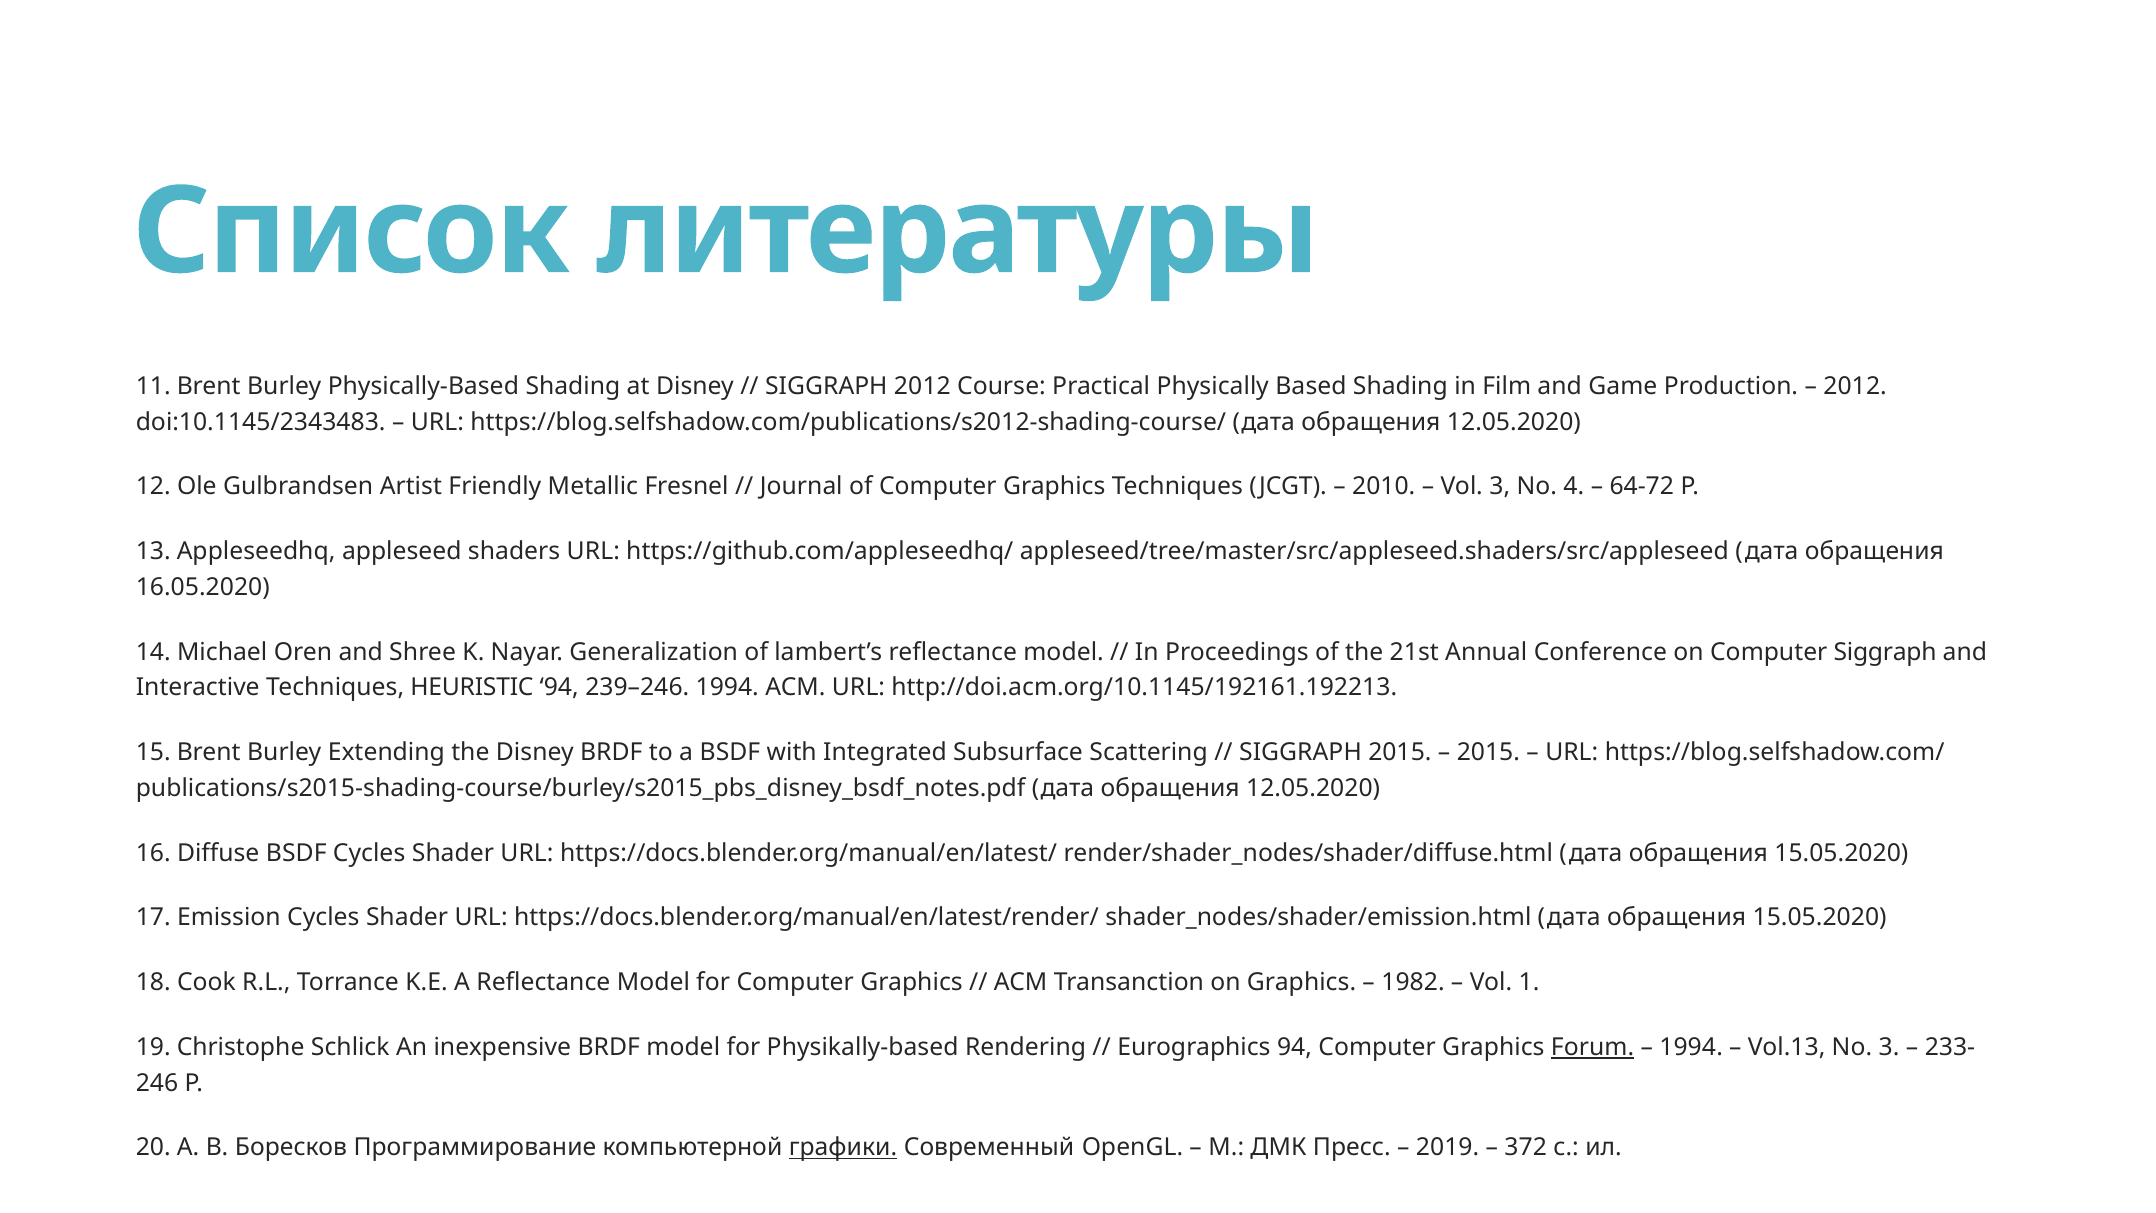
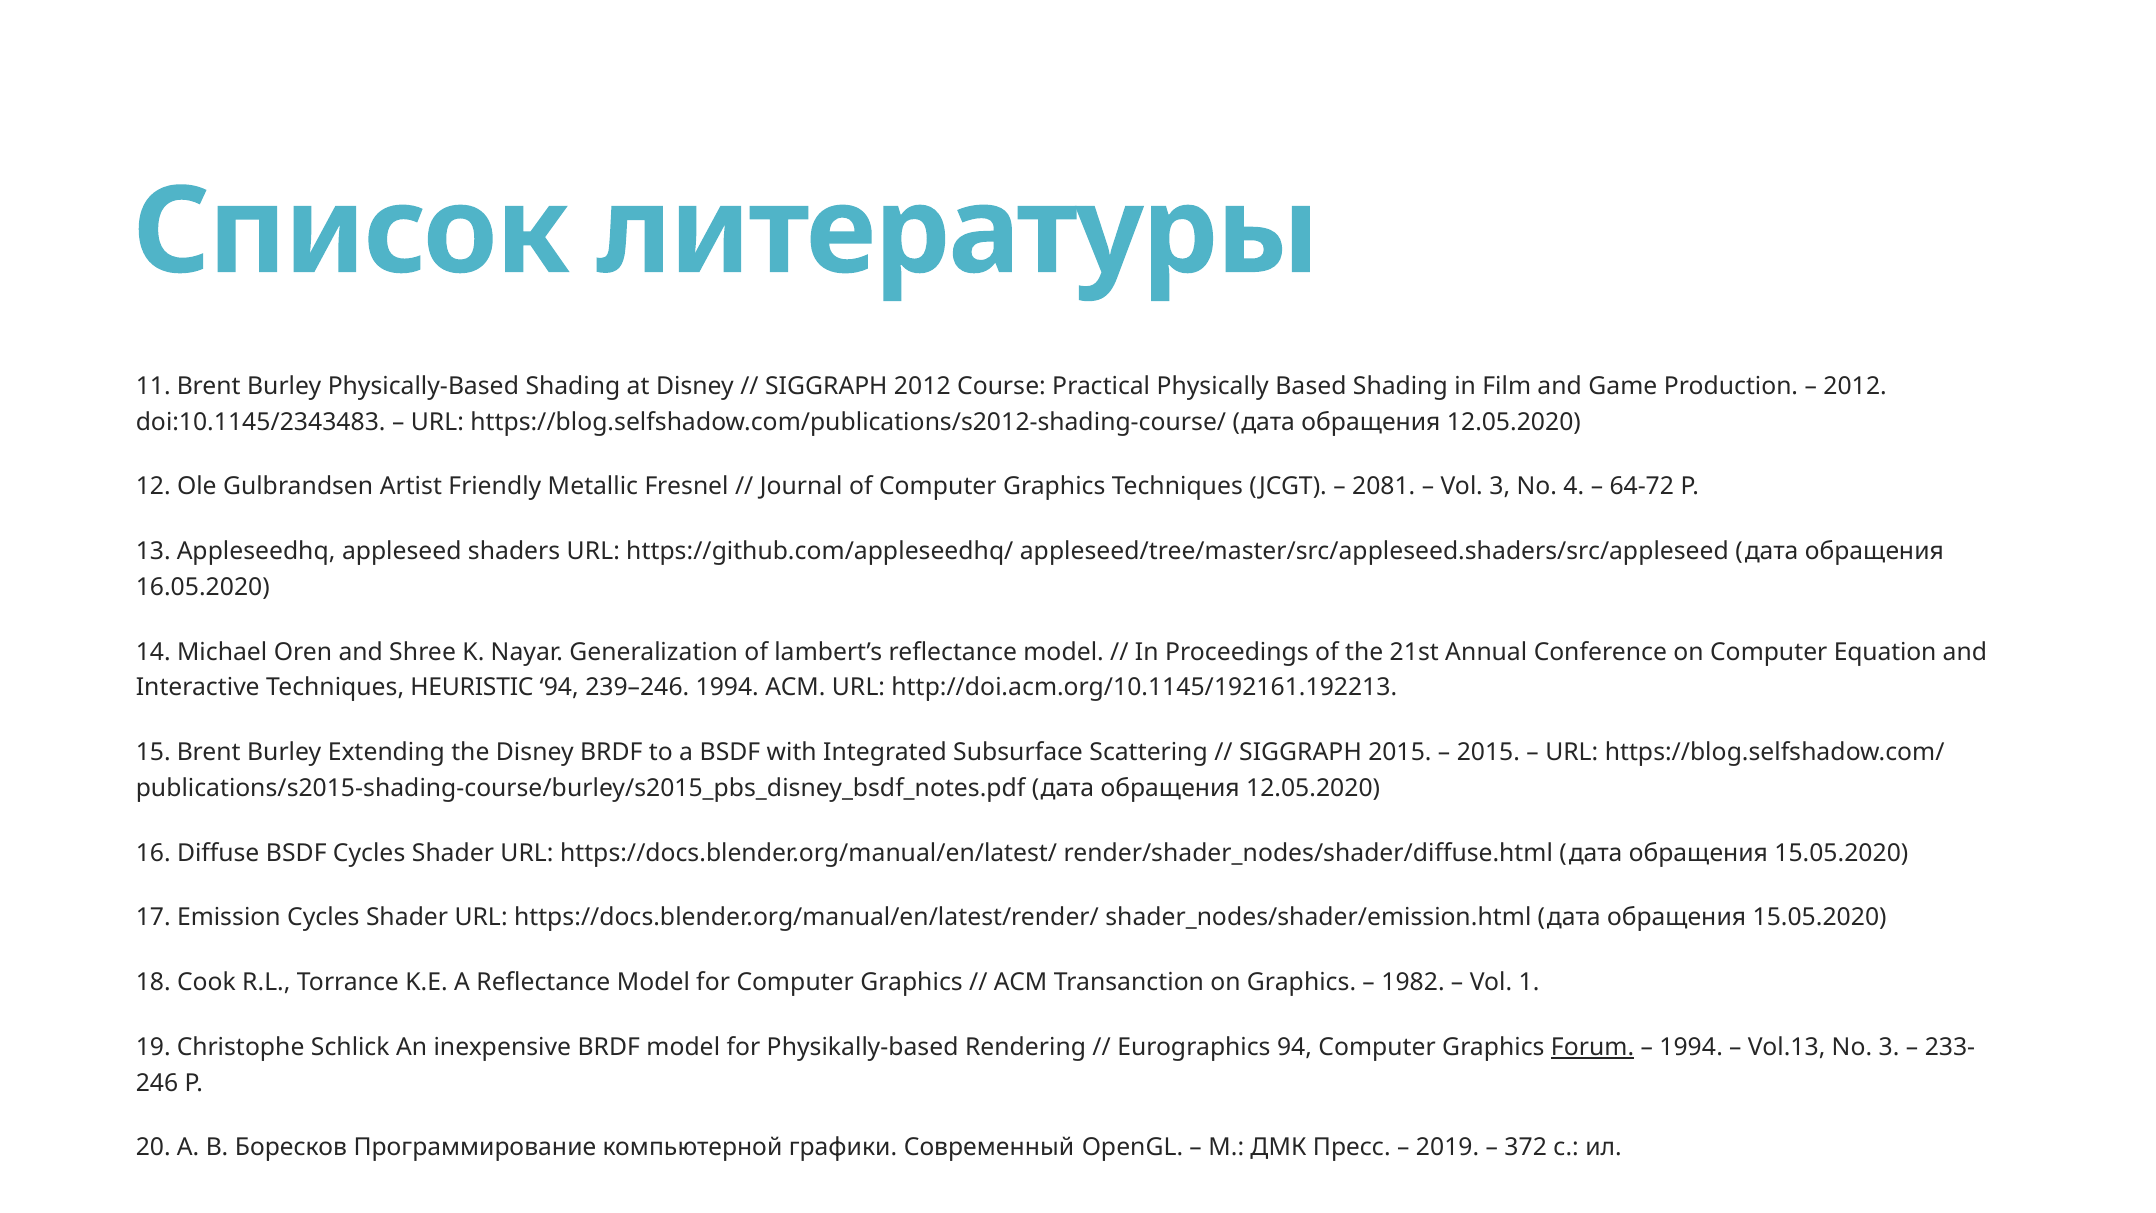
2010: 2010 -> 2081 (1384, 487)
Computer Siggraph: Siggraph -> Equation (1885, 652)
графики underline: present -> none (843, 1147)
